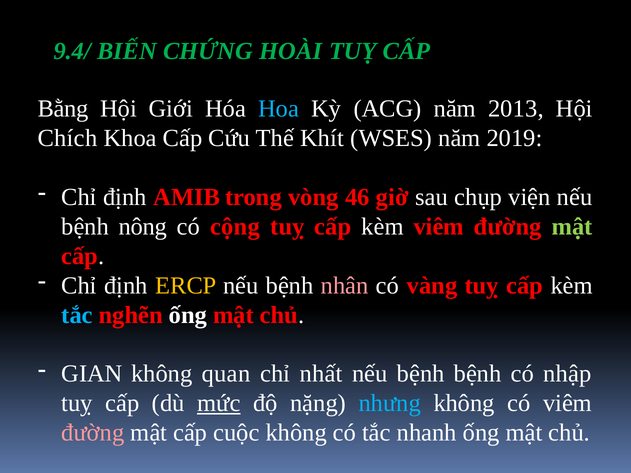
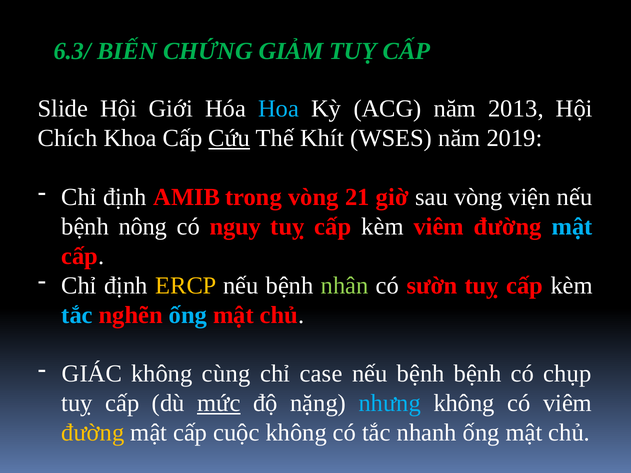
9.4/: 9.4/ -> 6.3/ (72, 51)
HOÀI: HOÀI -> GIẢM (291, 51)
Bằng: Bằng -> Slide (63, 109)
Cứu underline: none -> present (229, 138)
46: 46 -> 21 (357, 197)
sau chụp: chụp -> vòng (478, 197)
cộng: cộng -> nguy (235, 227)
mật colour: light green -> light blue (572, 227)
nhân colour: pink -> light green (345, 286)
vàng: vàng -> sườn (432, 286)
ống colour: white -> light blue (188, 315)
GIAN: GIAN -> GIÁC (92, 374)
quan: quan -> cùng (226, 374)
nhất: nhất -> case (321, 374)
nhập: nhập -> chụp (567, 374)
đường colour: pink -> yellow (93, 433)
